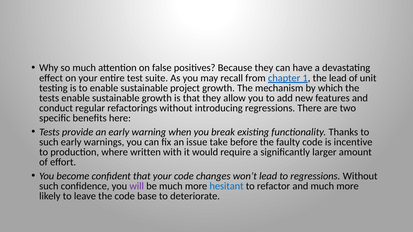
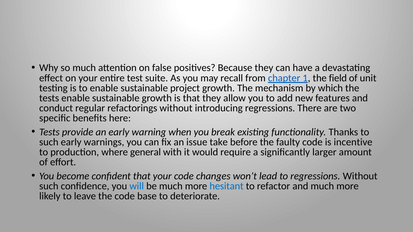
the lead: lead -> field (338, 78)
written: written -> general (146, 152)
will colour: purple -> blue (137, 186)
